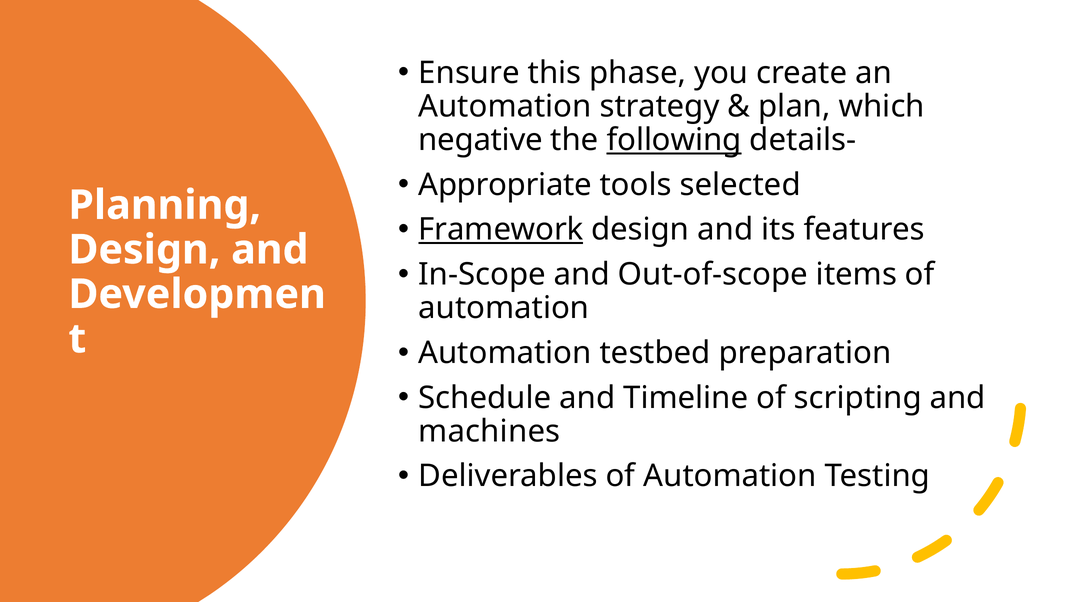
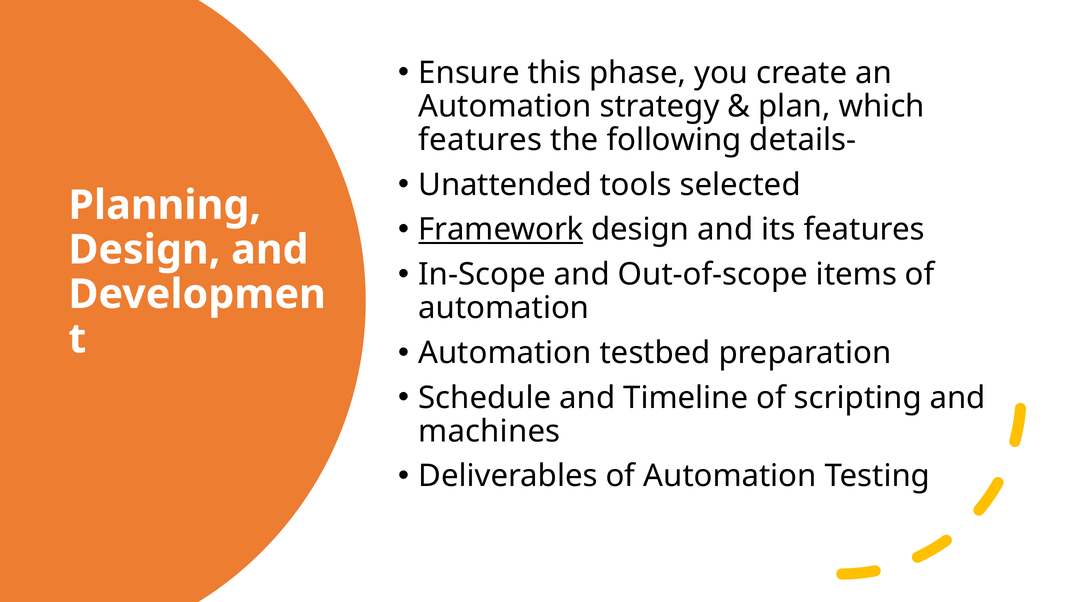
negative: negative -> features (480, 140)
following underline: present -> none (674, 140)
Appropriate: Appropriate -> Unattended (505, 185)
